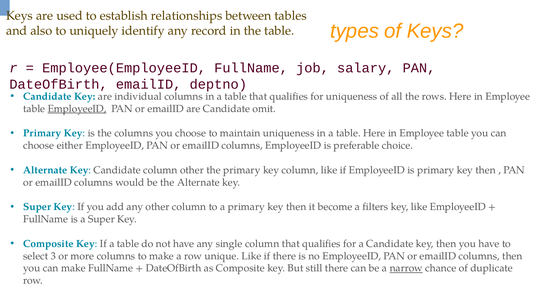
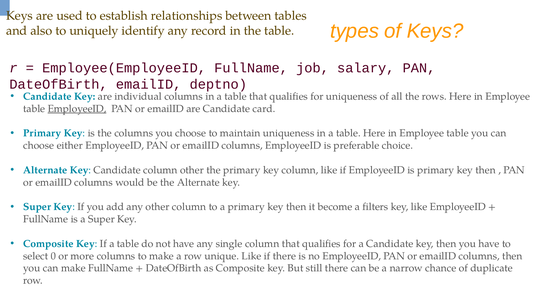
omit: omit -> card (264, 109)
3: 3 -> 0 (53, 256)
narrow underline: present -> none (406, 268)
